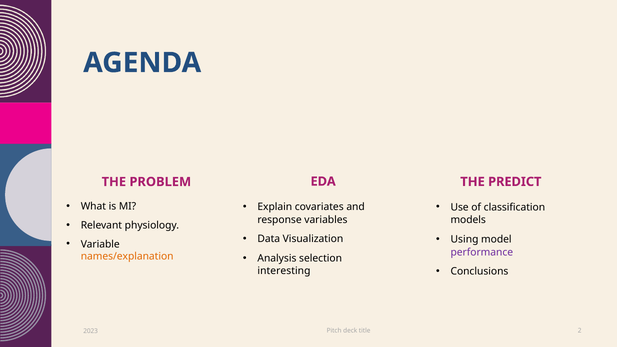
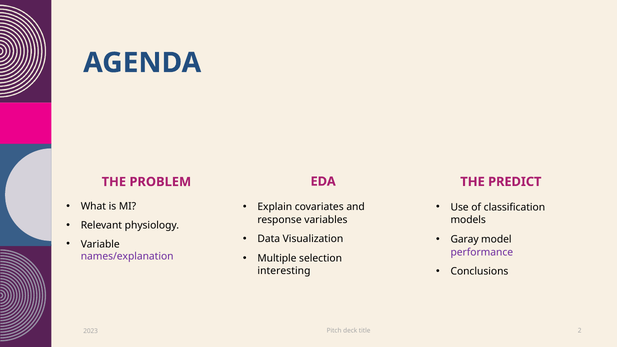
Using: Using -> Garay (465, 239)
Analysis: Analysis -> Multiple (277, 258)
names/explanation colour: orange -> purple (127, 256)
